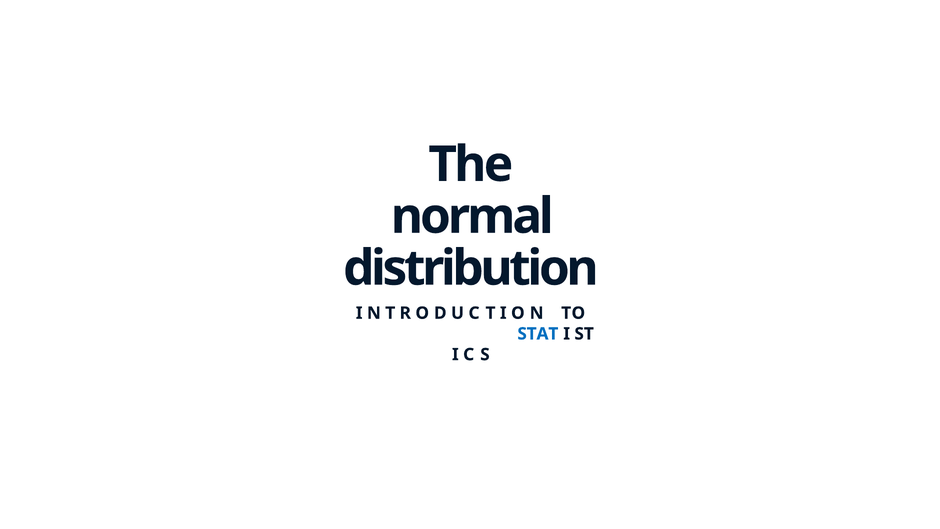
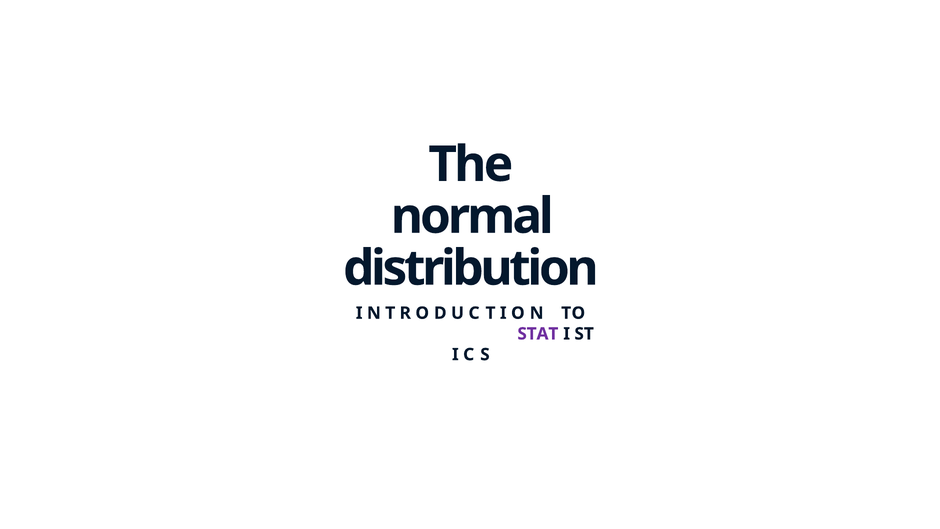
STAT colour: blue -> purple (538, 334)
